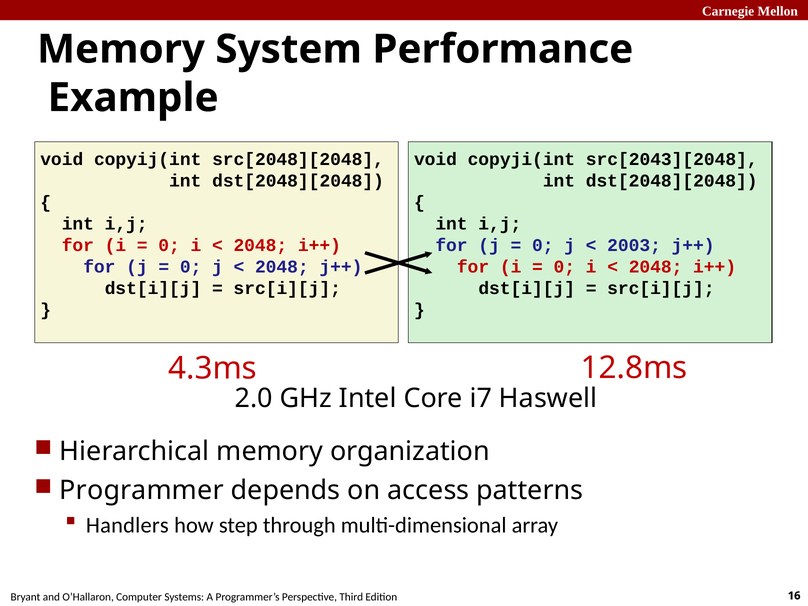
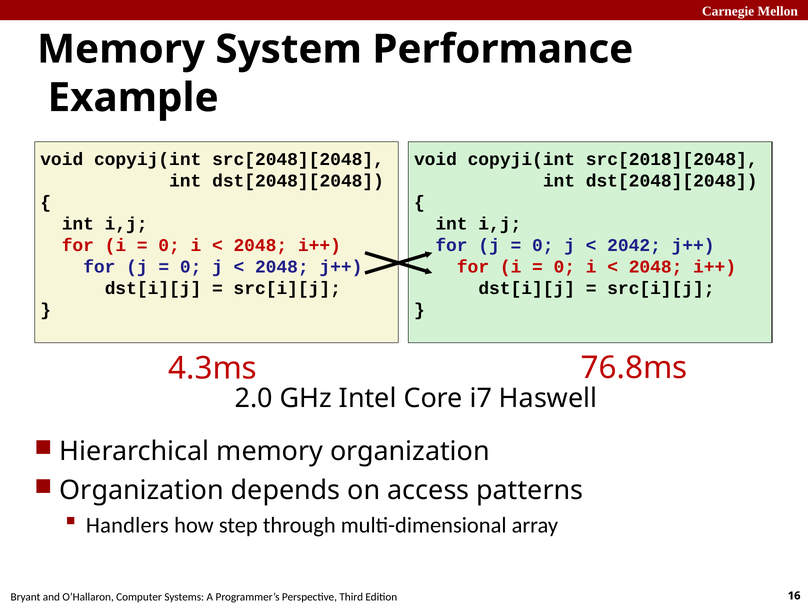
src[2043][2048: src[2043][2048 -> src[2018][2048 (672, 159)
2003: 2003 -> 2042 (634, 245)
12.8ms: 12.8ms -> 76.8ms (634, 368)
Programmer: Programmer -> Organization (142, 490)
